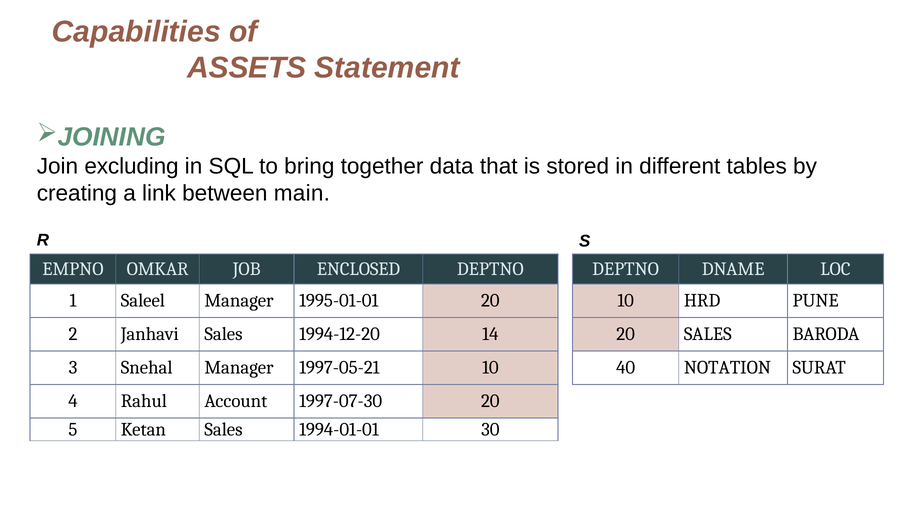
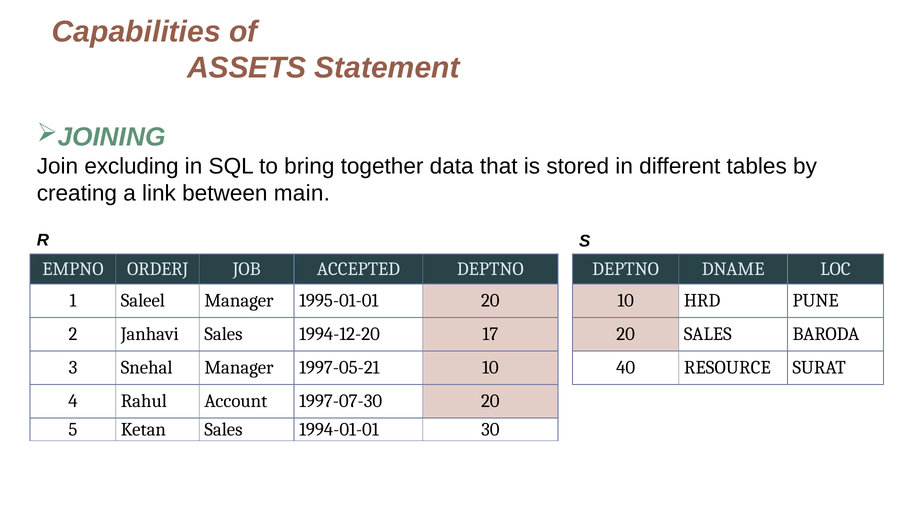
OMKAR: OMKAR -> ORDERJ (158, 269)
ENCLOSED: ENCLOSED -> ACCEPTED (358, 269)
14: 14 -> 17 (490, 334)
NOTATION: NOTATION -> RESOURCE (727, 368)
